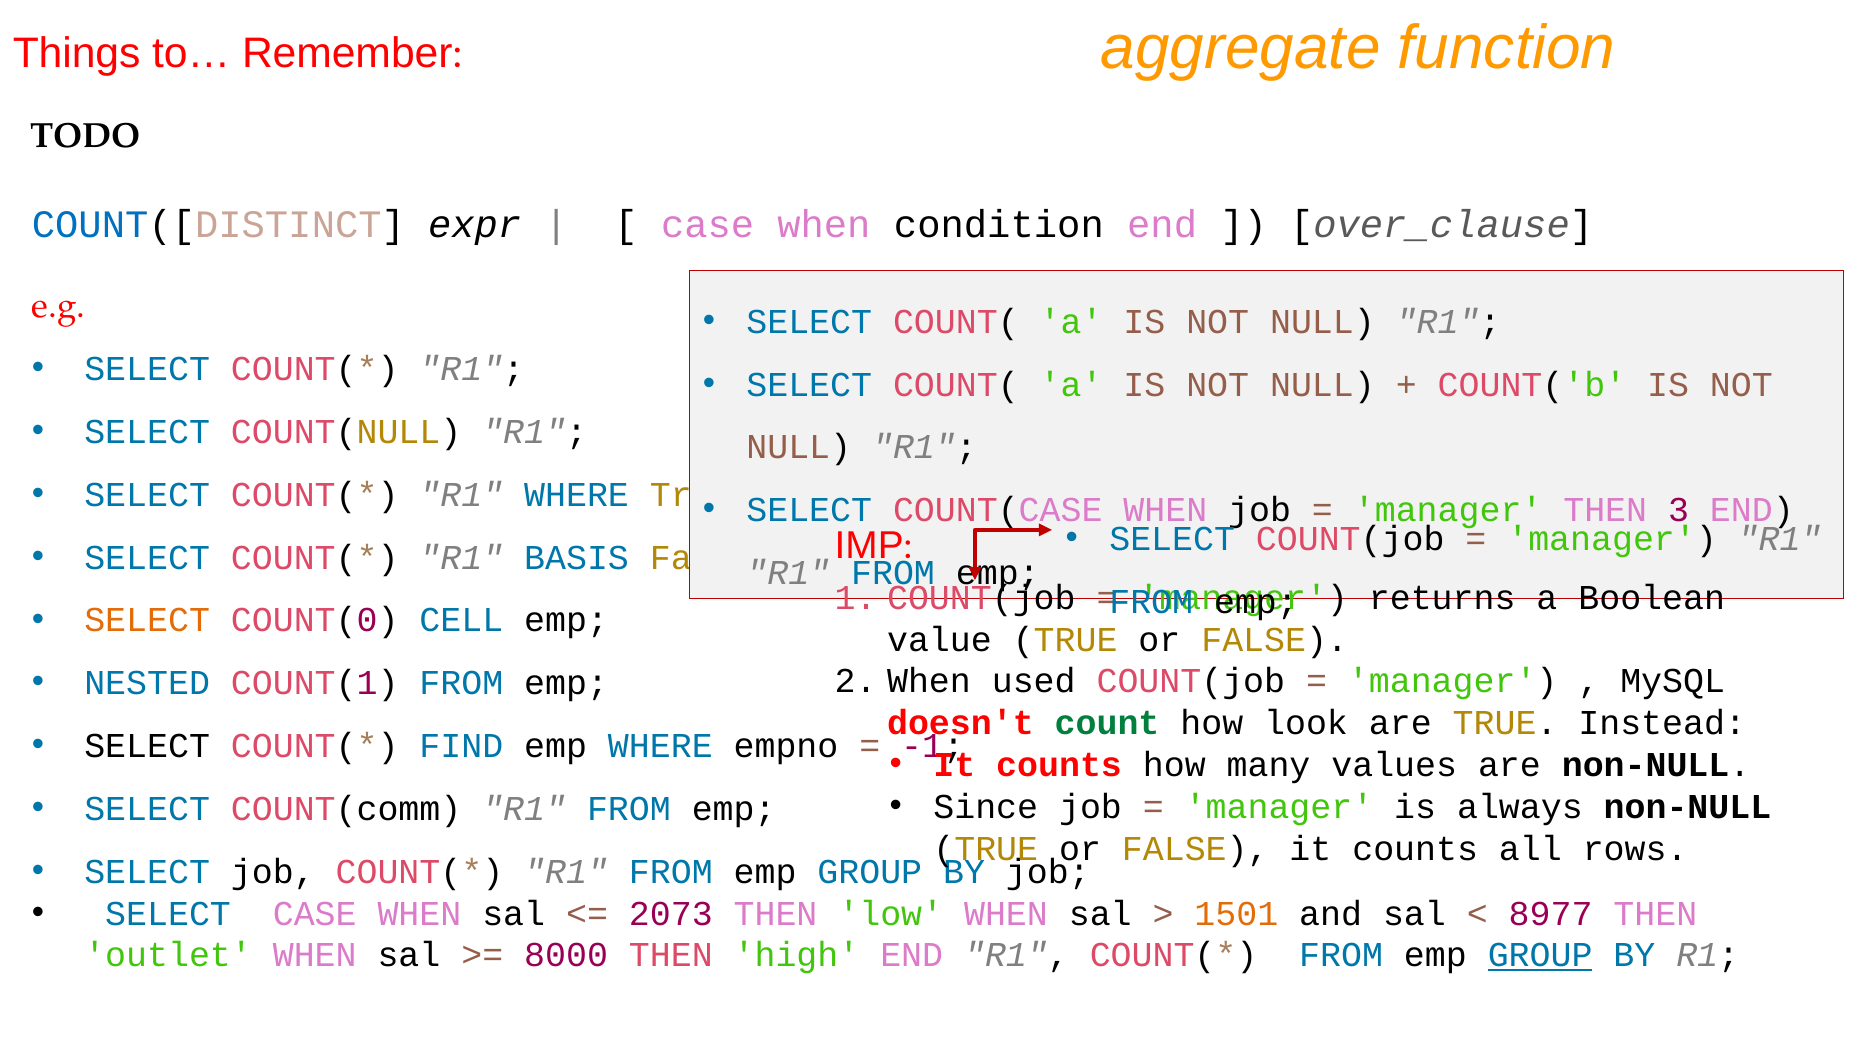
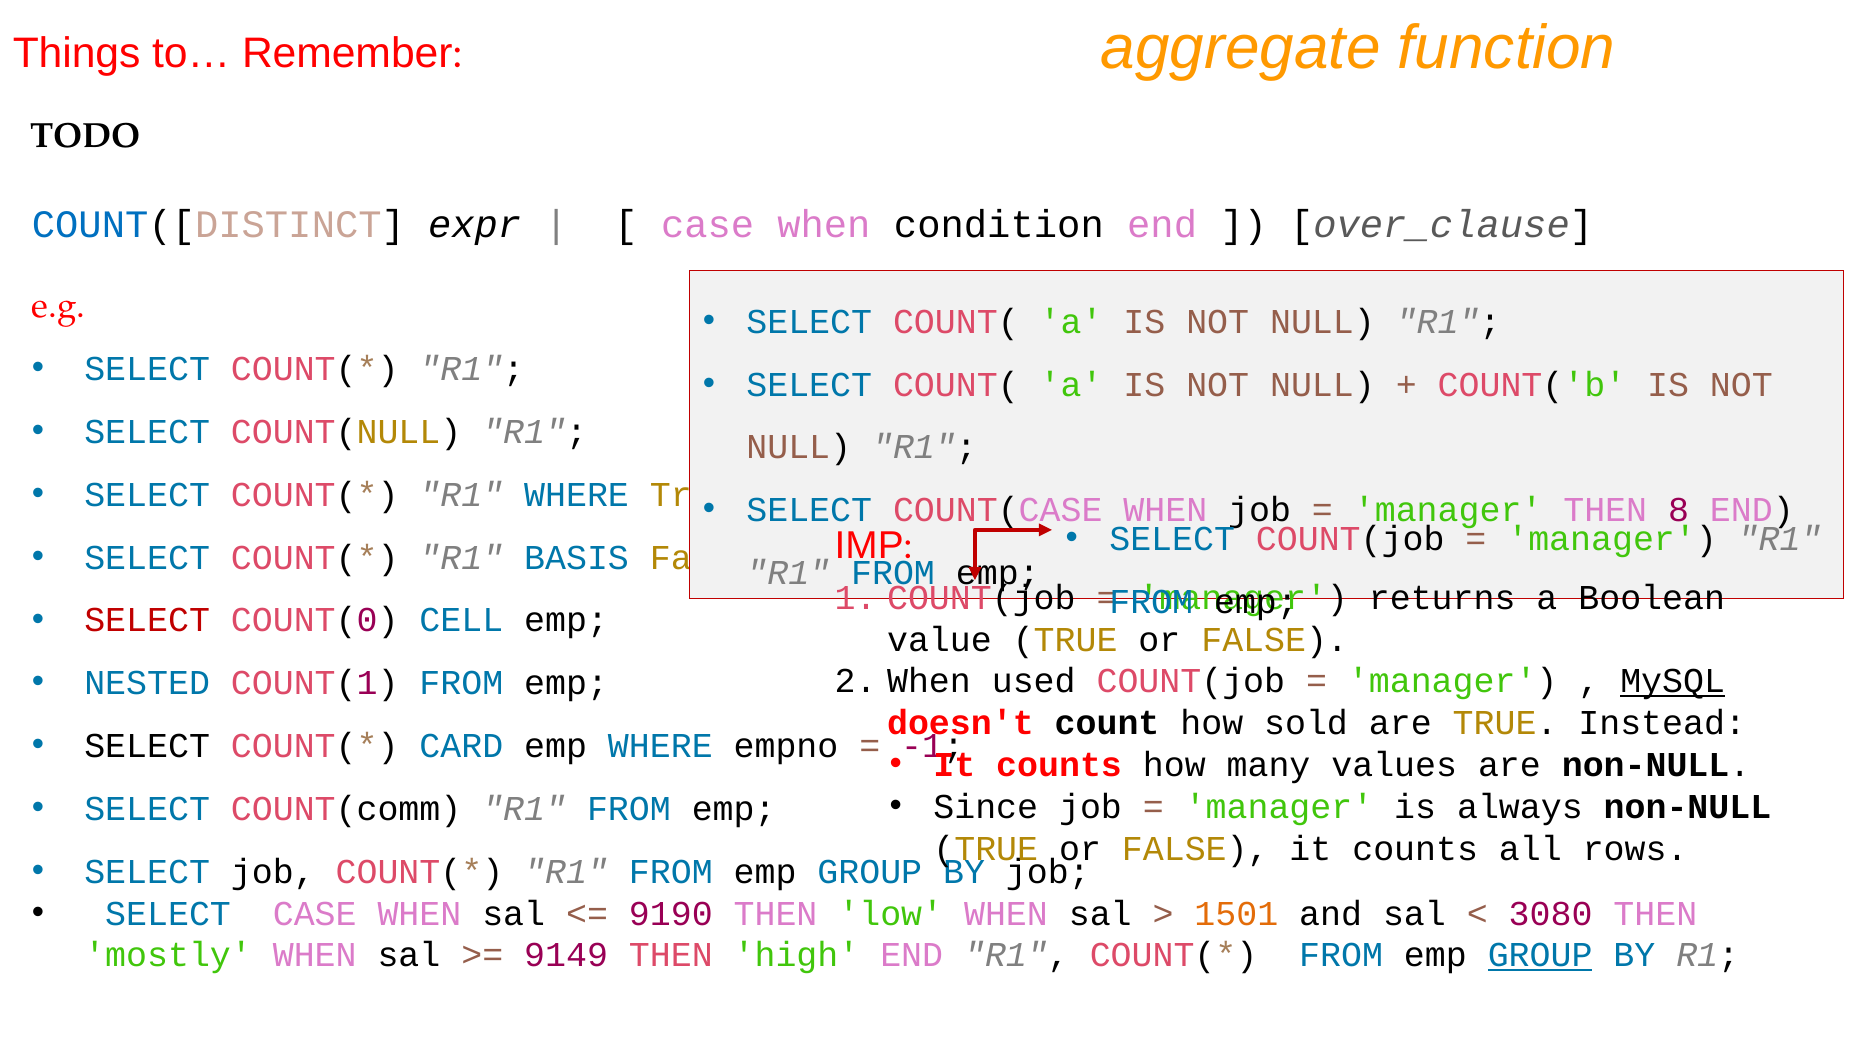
3: 3 -> 8 (1679, 510)
SELECT colour: orange -> red (147, 621)
MySQL underline: none -> present (1673, 682)
count colour: green -> black (1107, 724)
look: look -> sold (1306, 724)
FIND: FIND -> CARD (461, 746)
2073: 2073 -> 9190 (671, 914)
8977: 8977 -> 3080 (1551, 914)
outlet: outlet -> mostly (168, 956)
8000: 8000 -> 9149 (566, 956)
